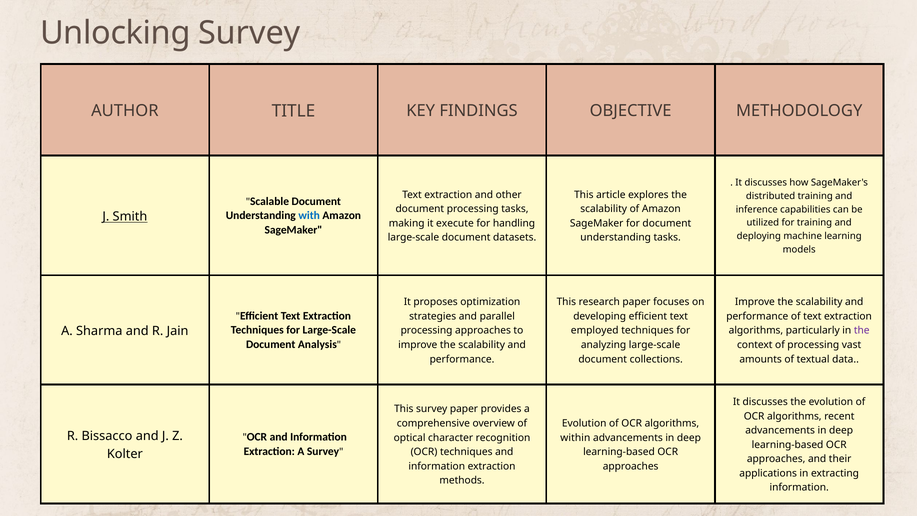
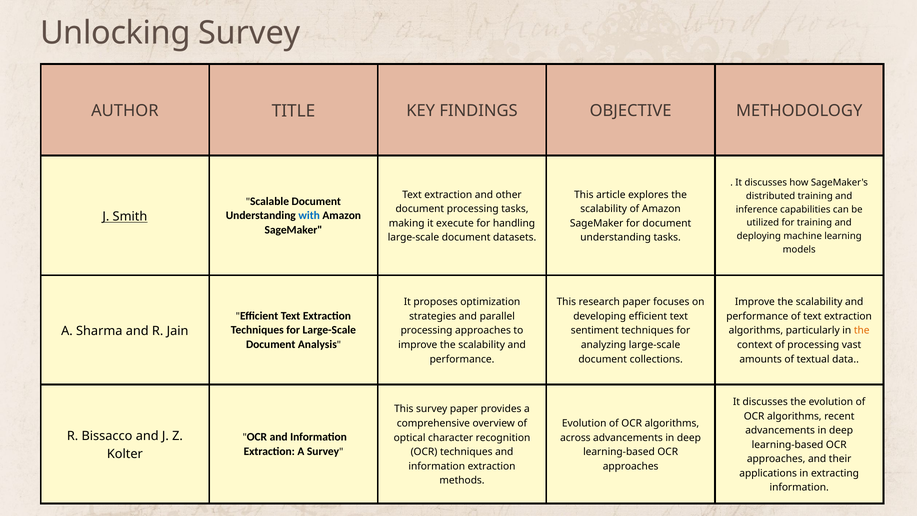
employed: employed -> sentiment (595, 331)
the colour: purple -> orange (862, 331)
within: within -> across (575, 438)
